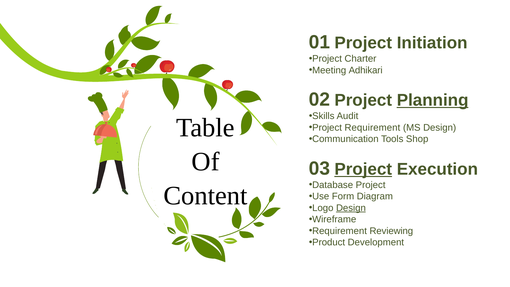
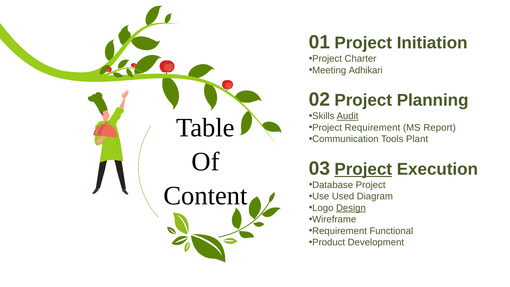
Planning underline: present -> none (433, 100)
Audit underline: none -> present (347, 116)
MS Design: Design -> Report (440, 128)
Shop: Shop -> Plant (417, 139)
Form: Form -> Used (343, 196)
Reviewing: Reviewing -> Functional (391, 231)
